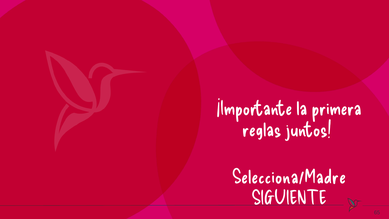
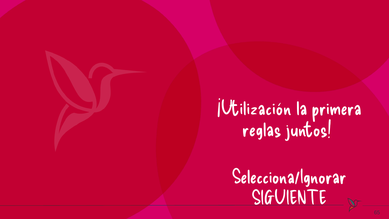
¡Importante: ¡Importante -> ¡Utilización (254, 109)
Selecciona/Madre: Selecciona/Madre -> Selecciona/Ignorar (289, 177)
